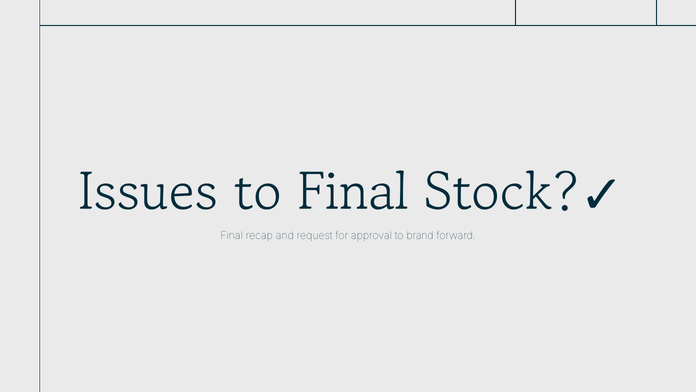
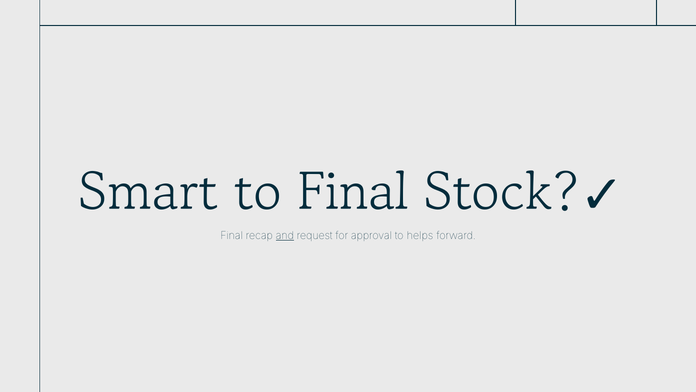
Issues: Issues -> Smart (148, 195)
and underline: none -> present (285, 235)
brand: brand -> helps (420, 235)
